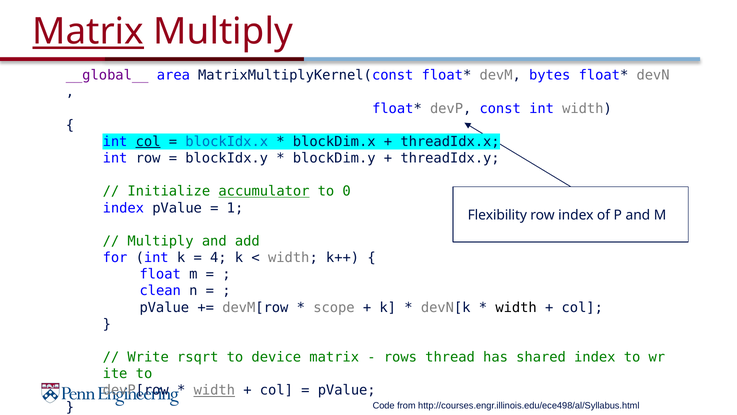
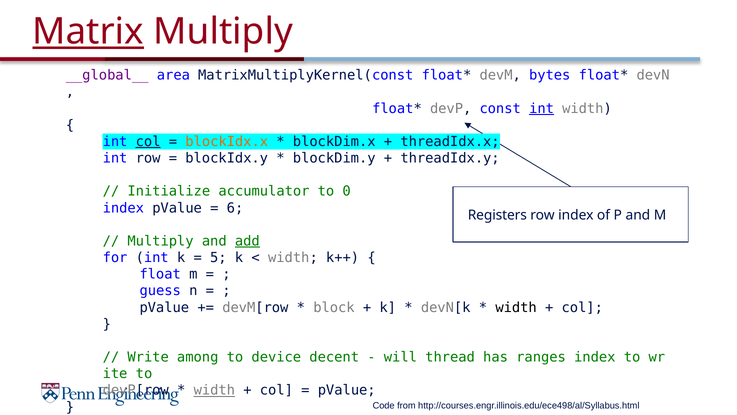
int underline: none -> present (542, 108)
blockIdx.x colour: blue -> orange (227, 141)
accumulator underline: present -> none (264, 191)
1: 1 -> 6 (235, 208)
Flexibility: Flexibility -> Registers (497, 215)
add underline: none -> present (247, 241)
4: 4 -> 5 (218, 257)
clean: clean -> guess (160, 291)
scope: scope -> block (334, 307)
rsqrt: rsqrt -> among (198, 357)
device matrix: matrix -> decent (334, 357)
rows: rows -> will (400, 357)
shared: shared -> ranges (541, 357)
